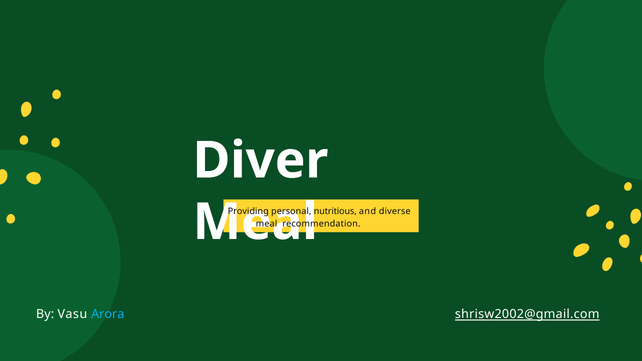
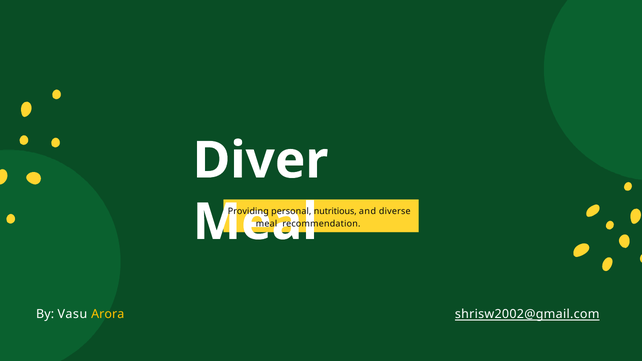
Arora colour: light blue -> yellow (108, 314)
